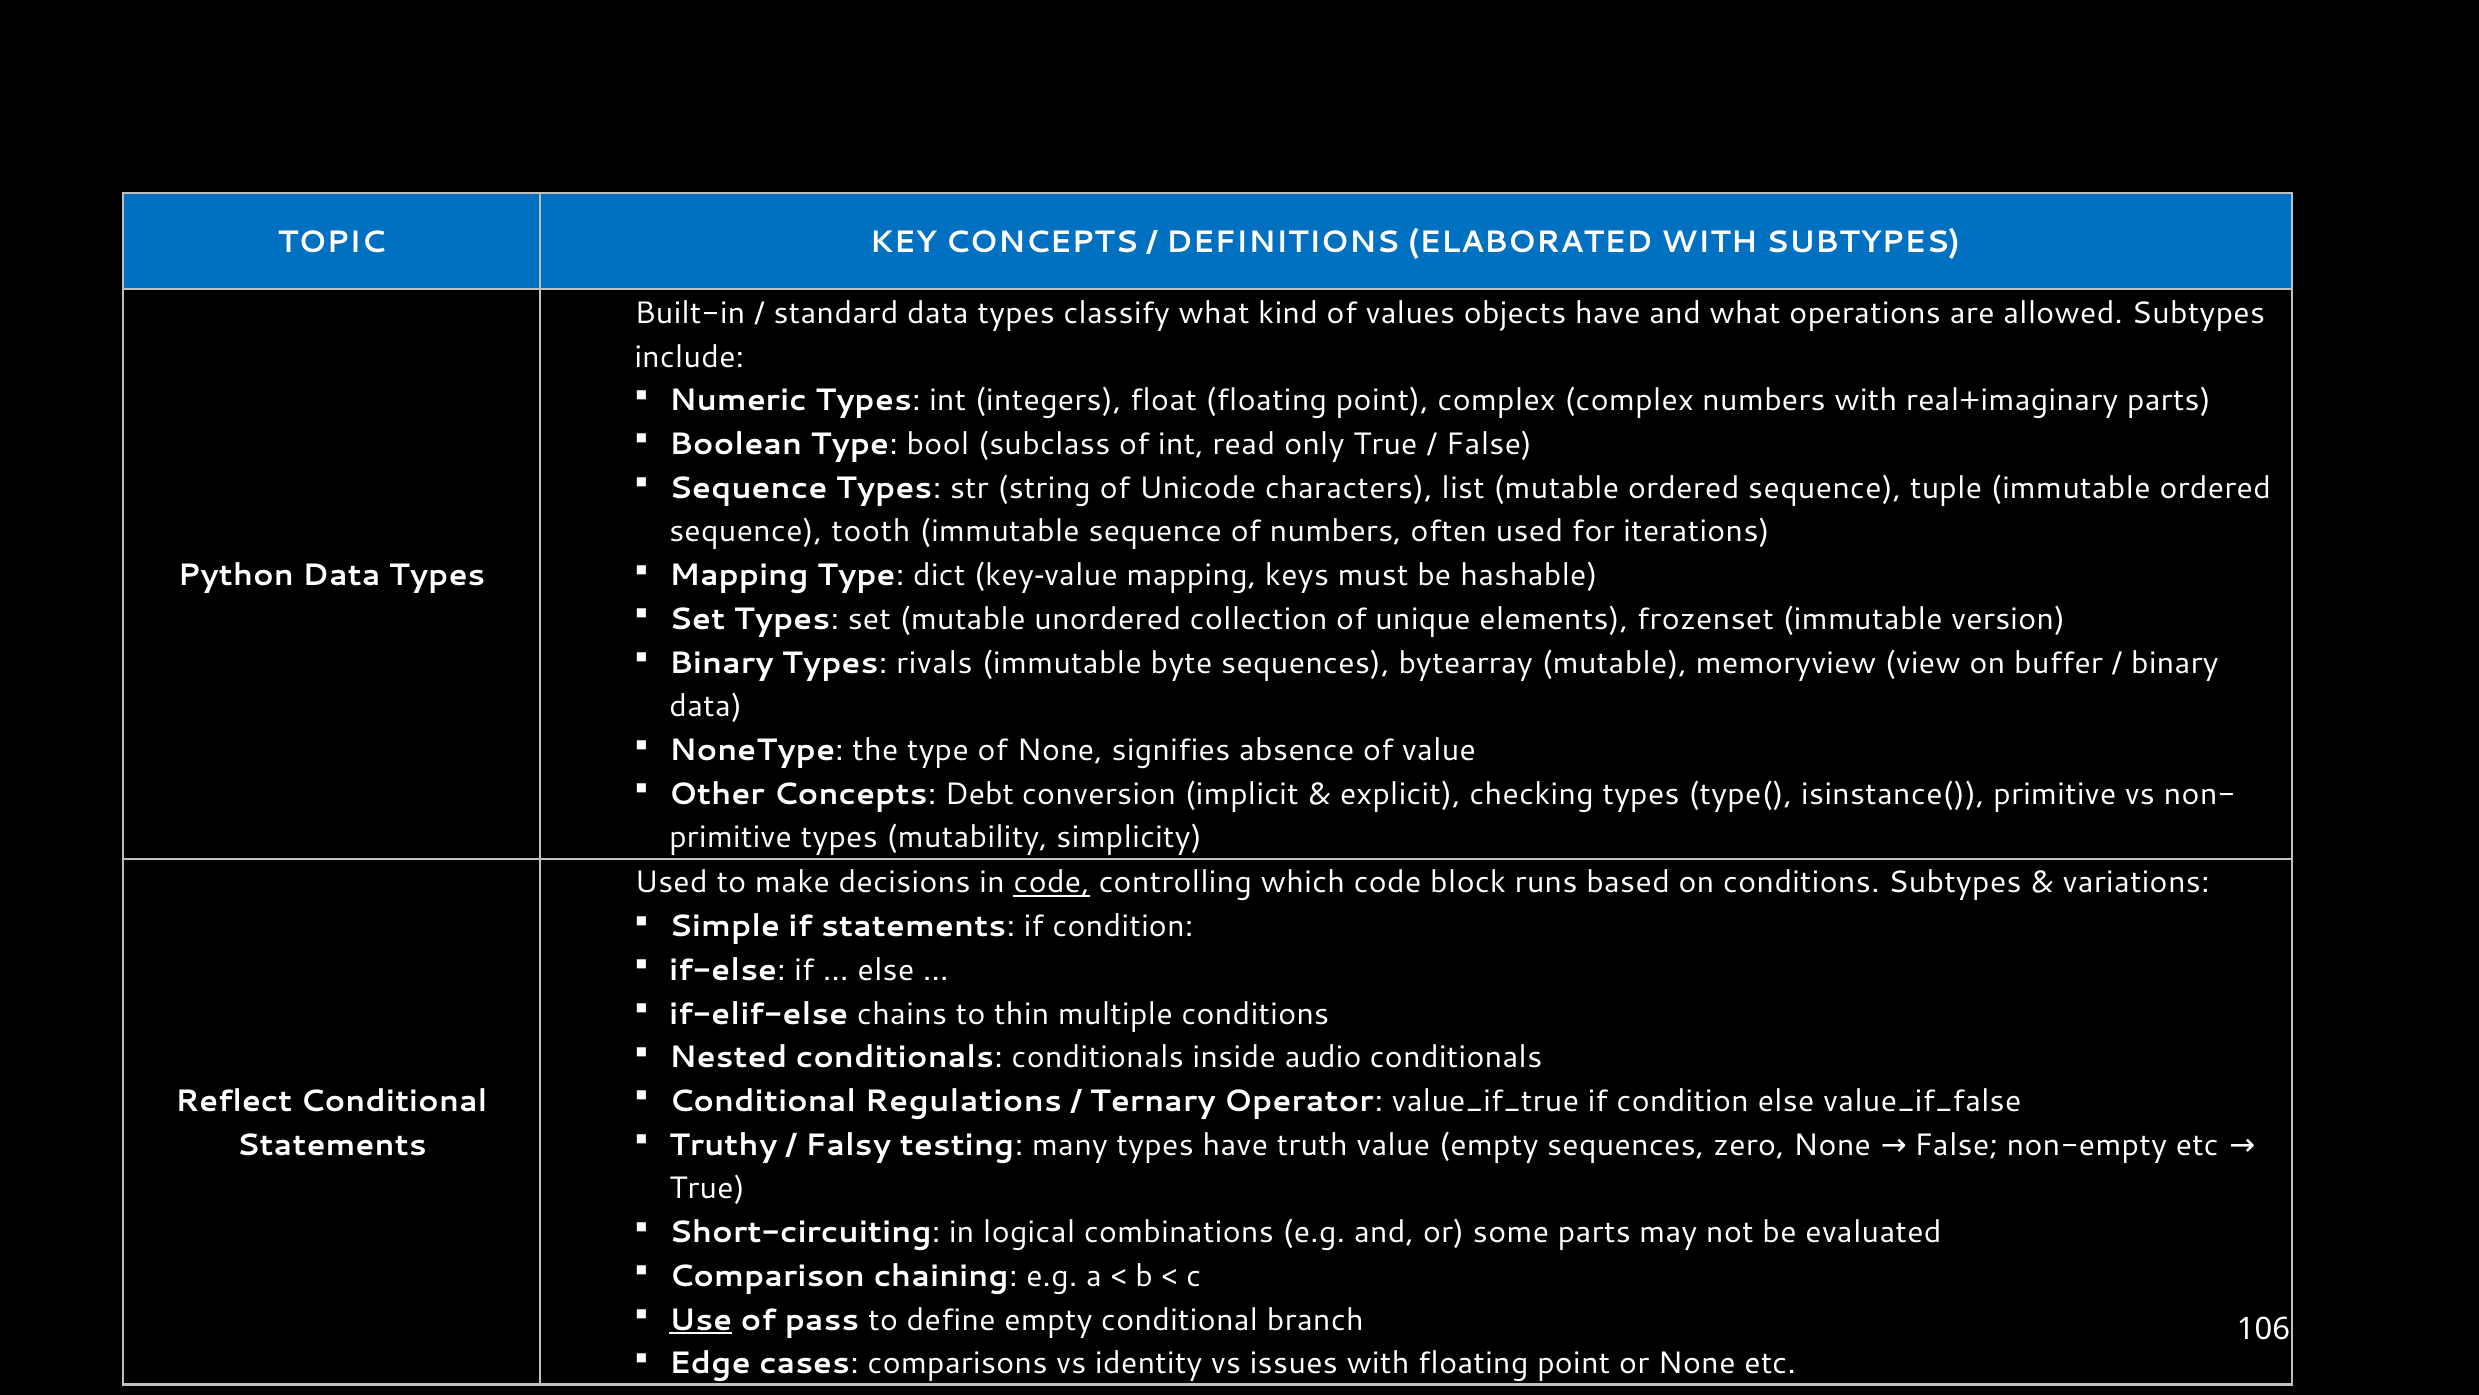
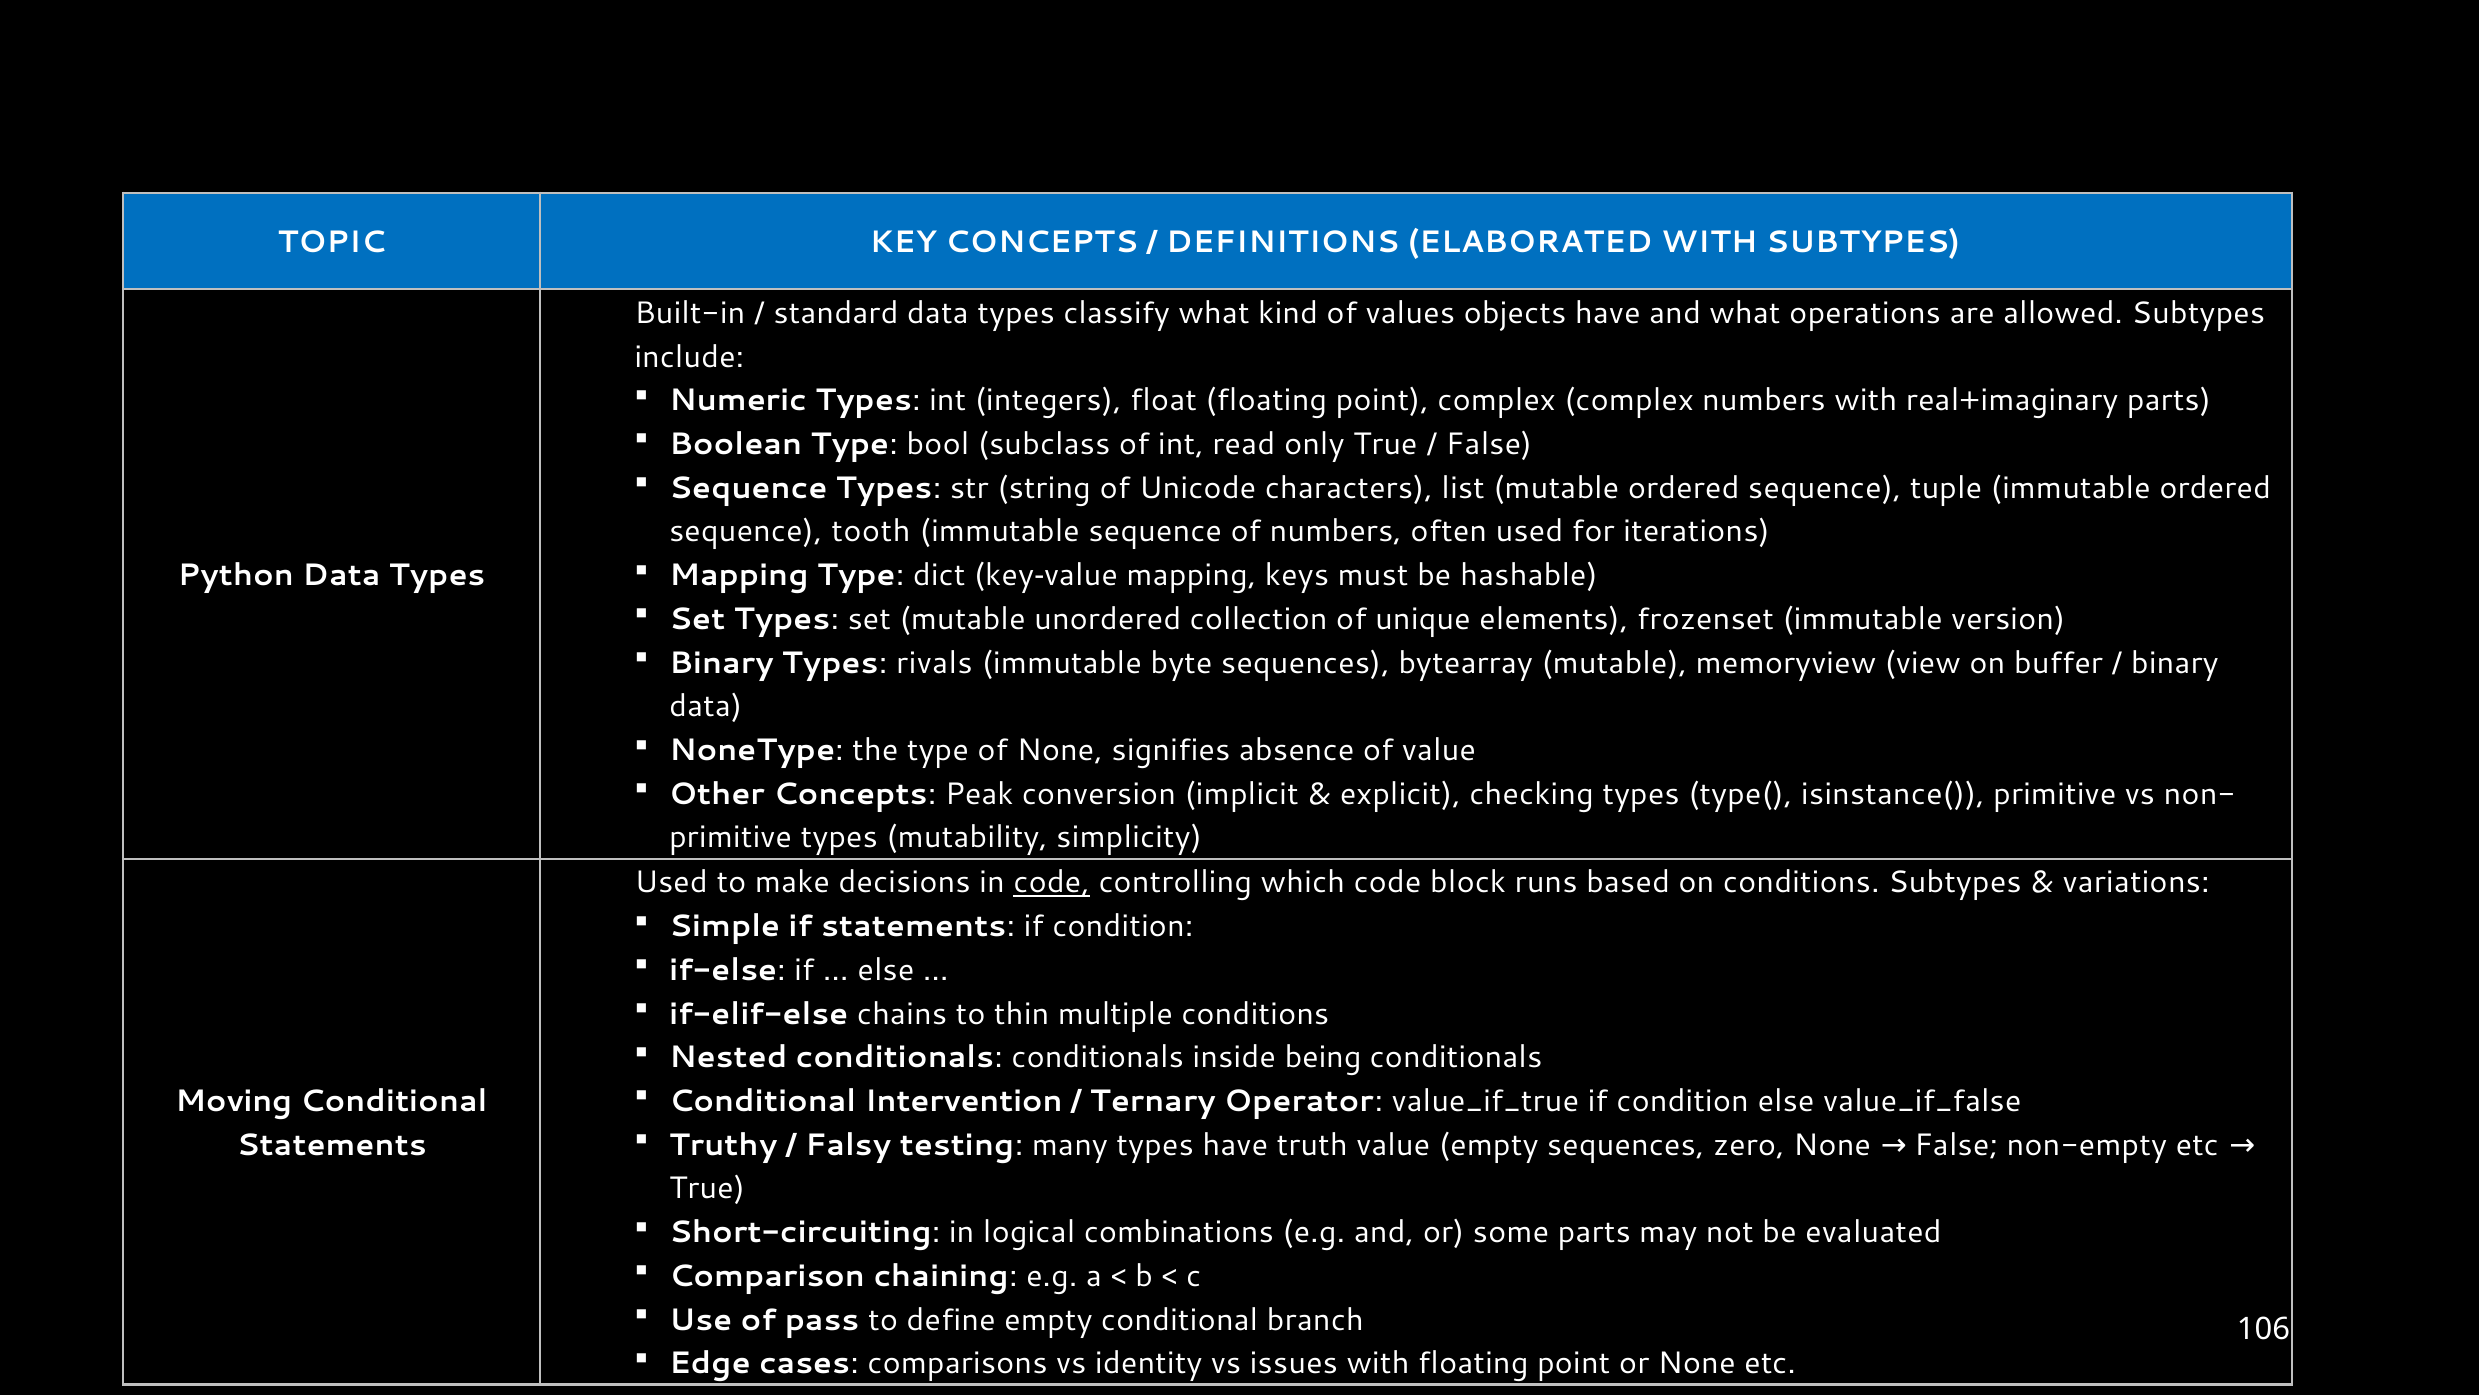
Debt: Debt -> Peak (979, 794)
audio: audio -> being (1323, 1057)
Regulations: Regulations -> Intervention (964, 1101)
Reflect: Reflect -> Moving (234, 1101)
Use underline: present -> none (701, 1319)
